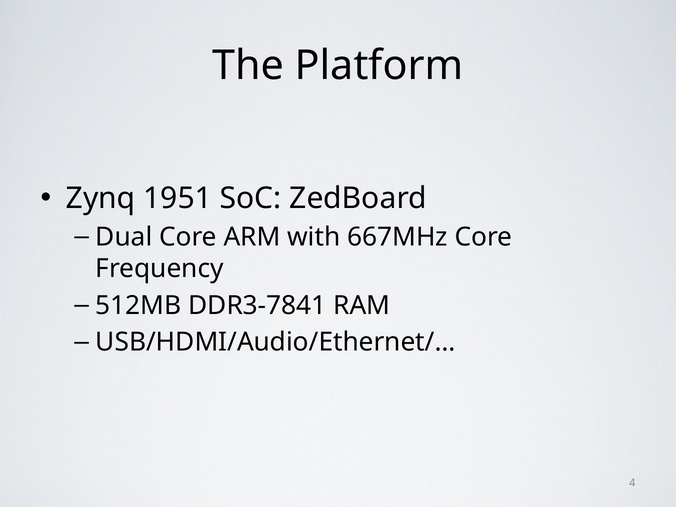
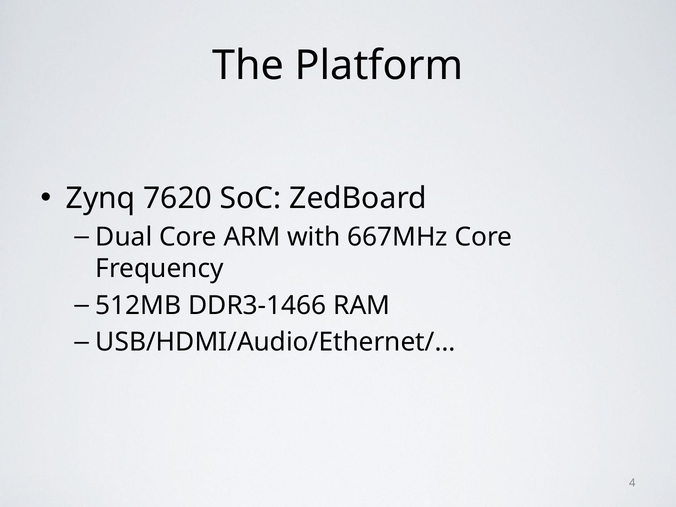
1951: 1951 -> 7620 (178, 198)
DDR3-7841: DDR3-7841 -> DDR3-1466 (257, 305)
